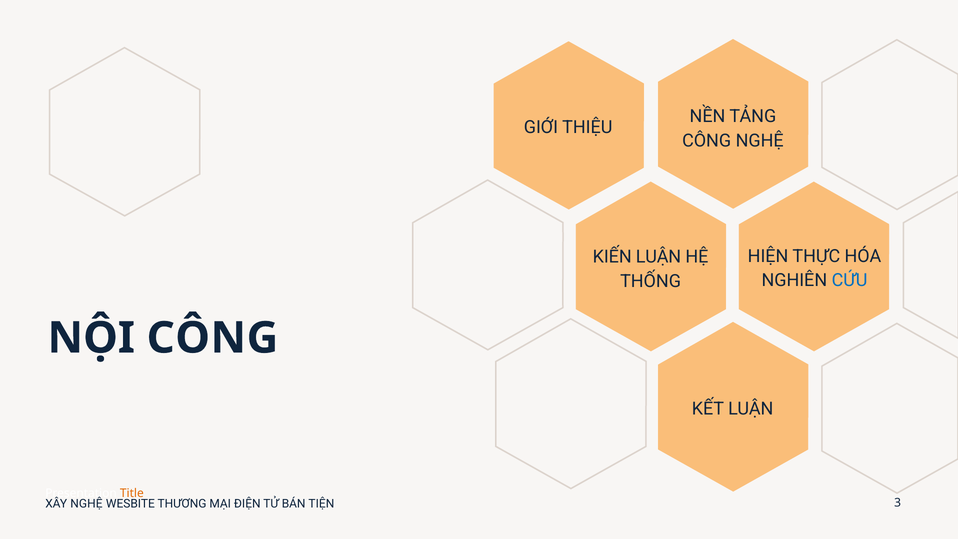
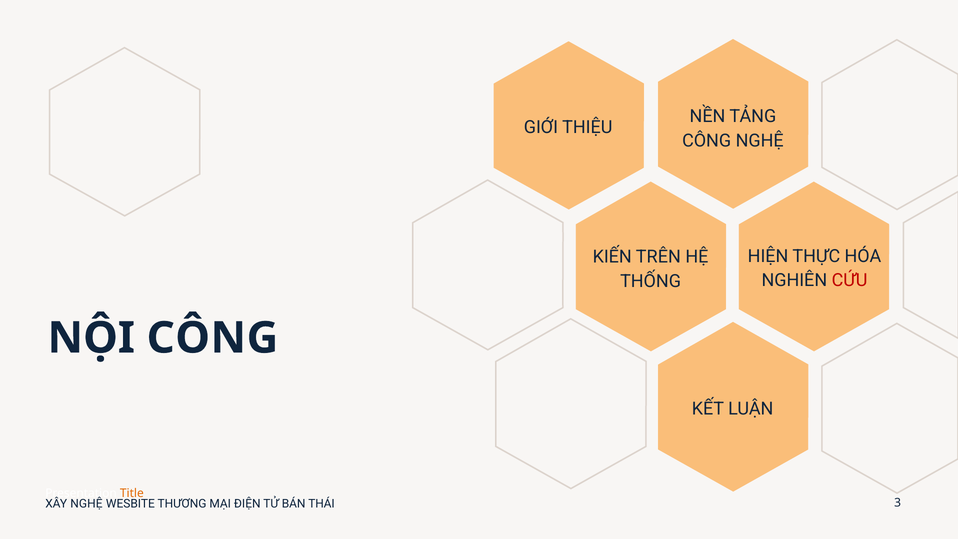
KIẾN LUẬN: LUẬN -> TRÊN (658, 257)
CỨU colour: blue -> red (850, 280)
TIỆN: TIỆN -> THÁI (321, 504)
